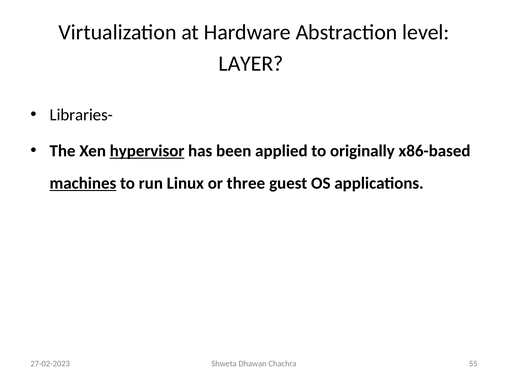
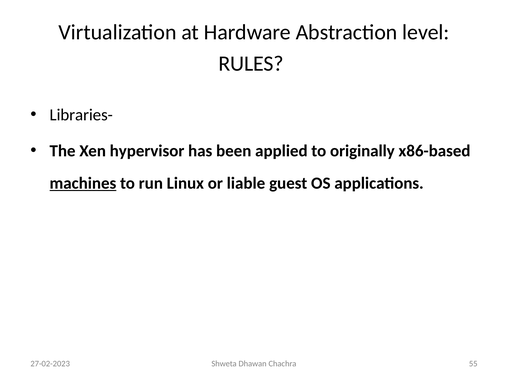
LAYER: LAYER -> RULES (251, 64)
hypervisor underline: present -> none (147, 151)
three: three -> liable (246, 183)
